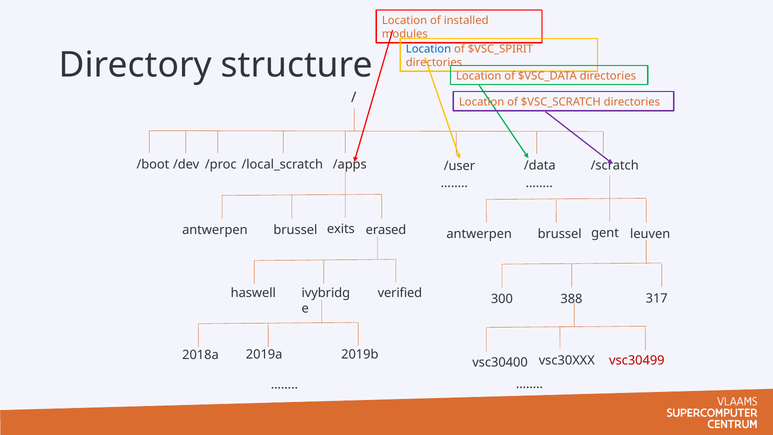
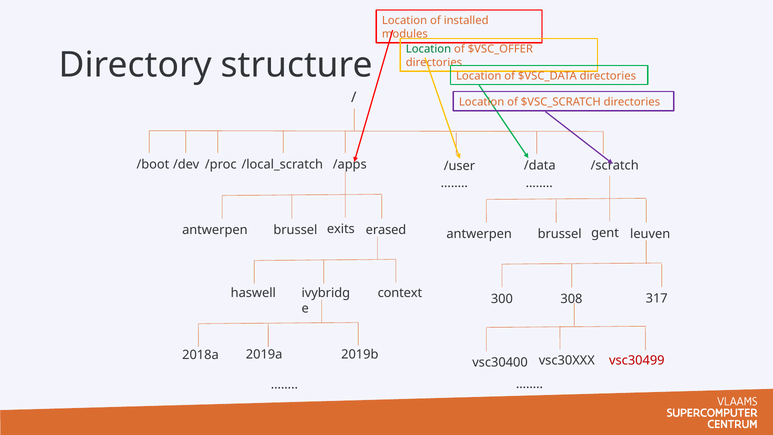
Location colour: blue -> green (429, 49)
$VSC_SPIRIT: $VSC_SPIRIT -> $VSC_OFFER (500, 49)
verified: verified -> context (400, 293)
388: 388 -> 308 (571, 299)
